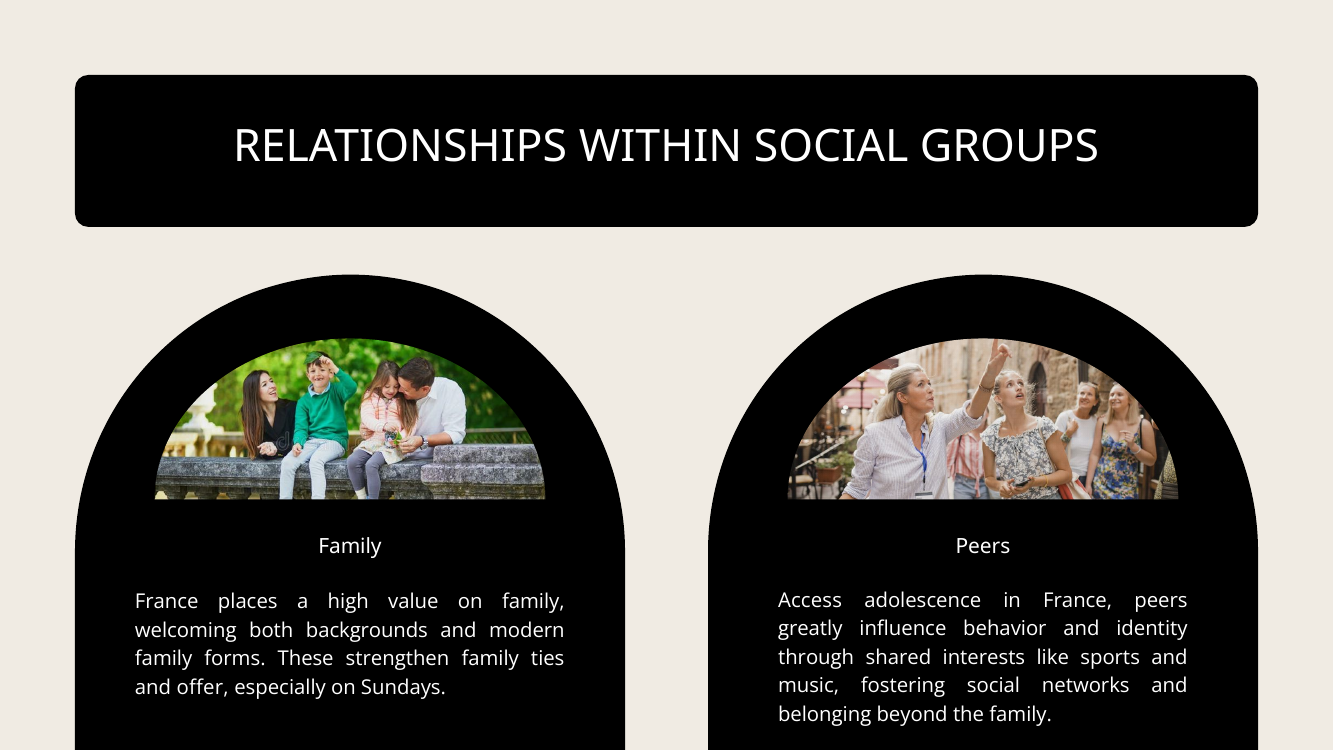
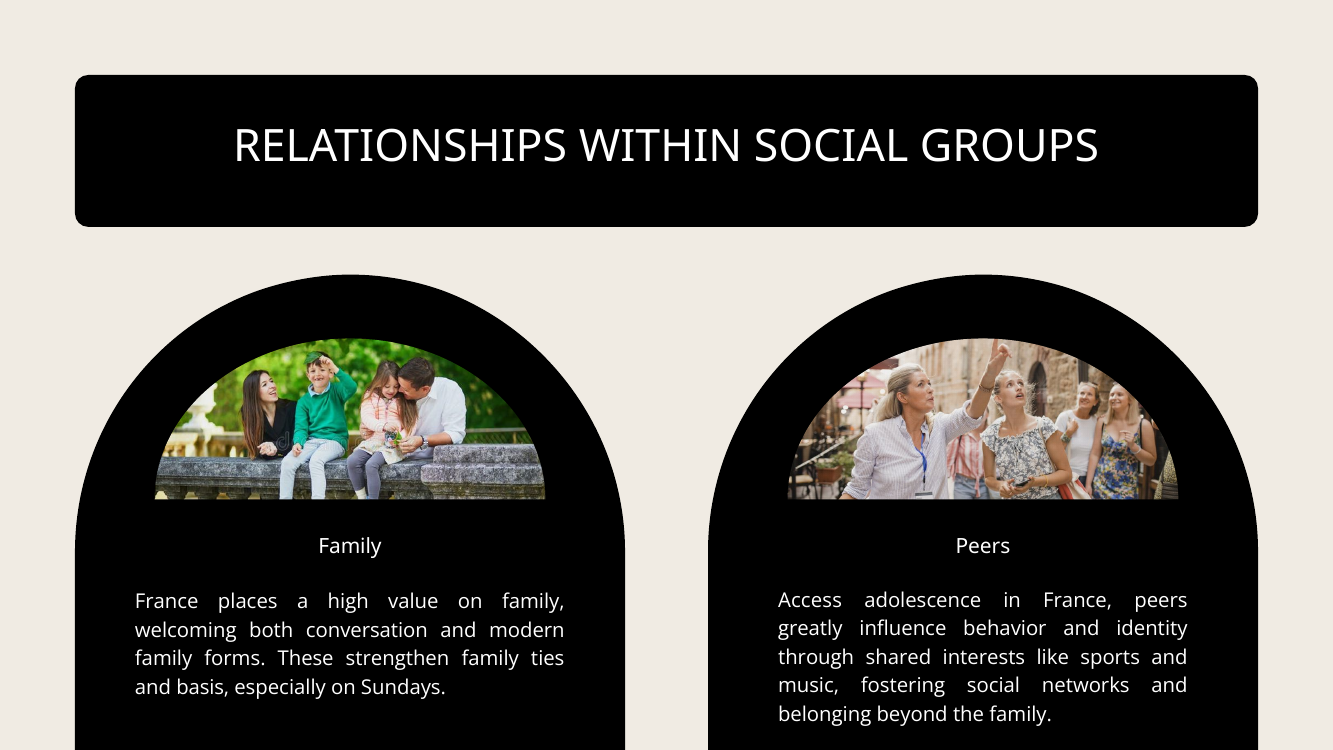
backgrounds: backgrounds -> conversation (367, 630)
offer: offer -> basis (203, 687)
